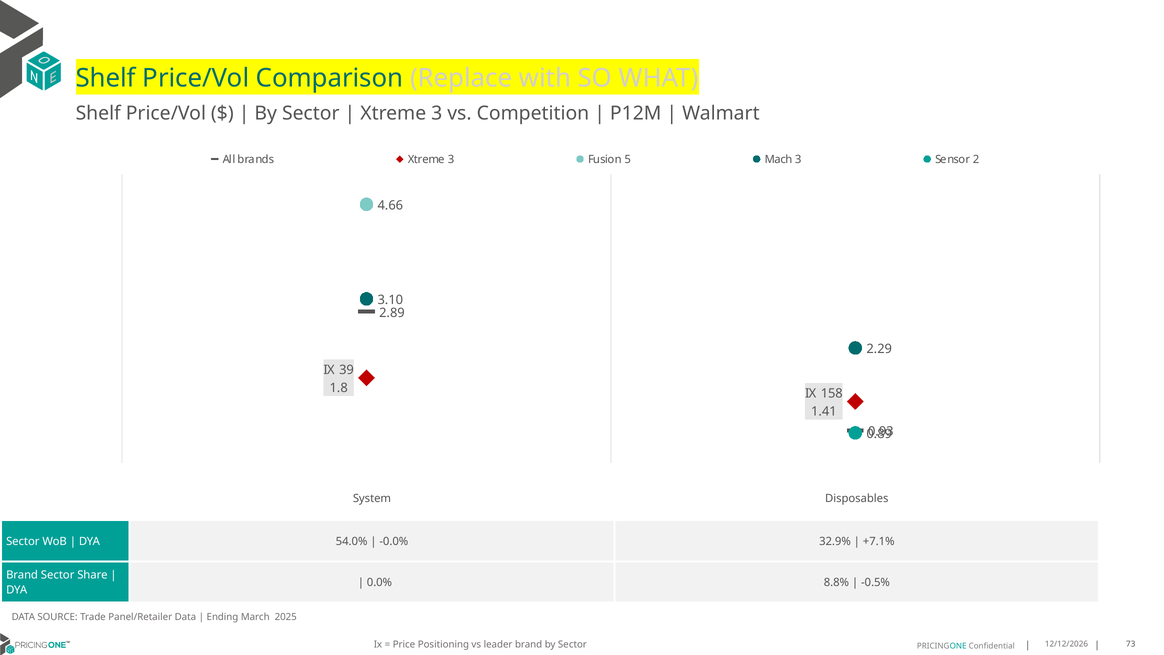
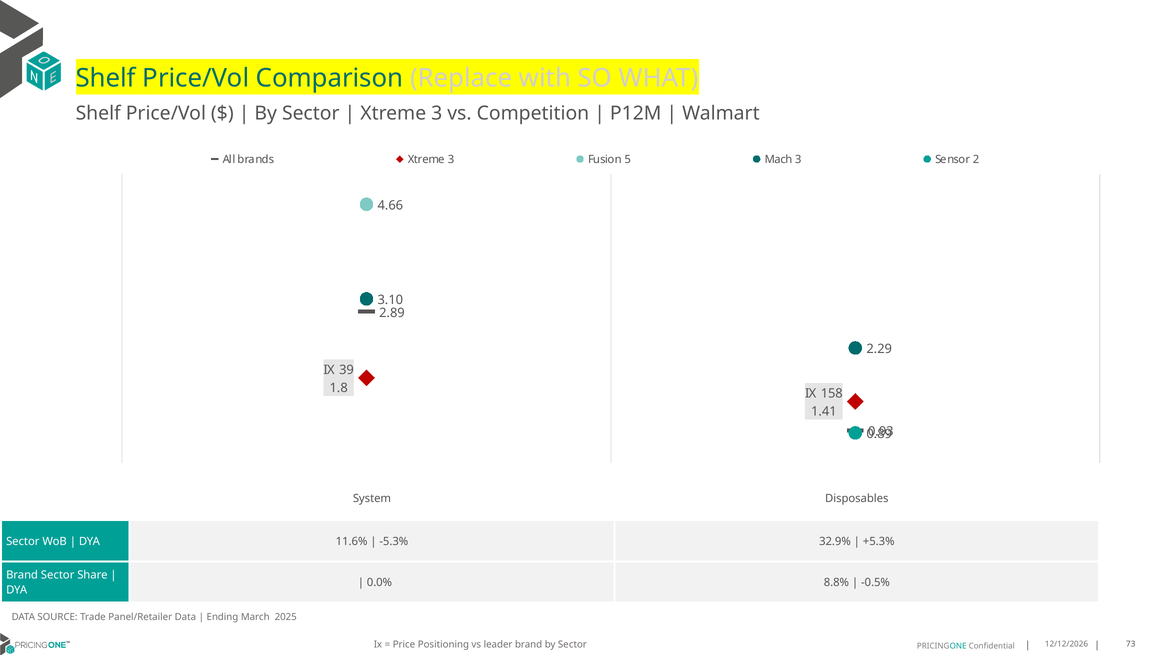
54.0%: 54.0% -> 11.6% (352, 541)
-0.0%: -0.0% -> -5.3% (394, 541)
+7.1%: +7.1% -> +5.3% (879, 541)
